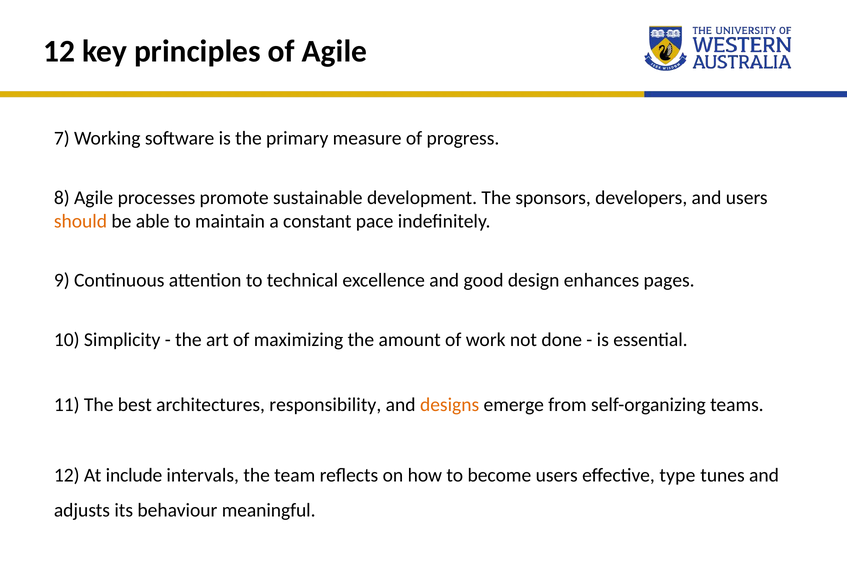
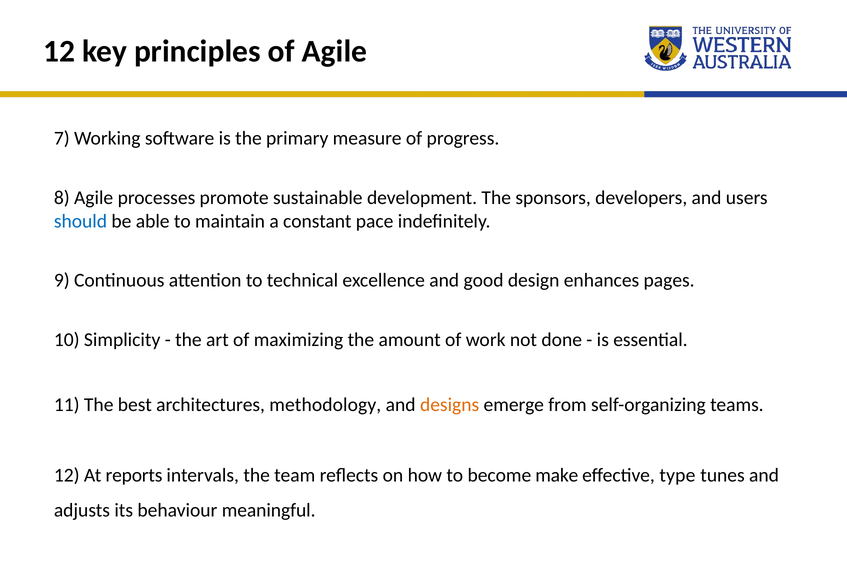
should colour: orange -> blue (80, 221)
responsibility: responsibility -> methodology (325, 404)
include: include -> reports (134, 475)
become users: users -> make (557, 475)
